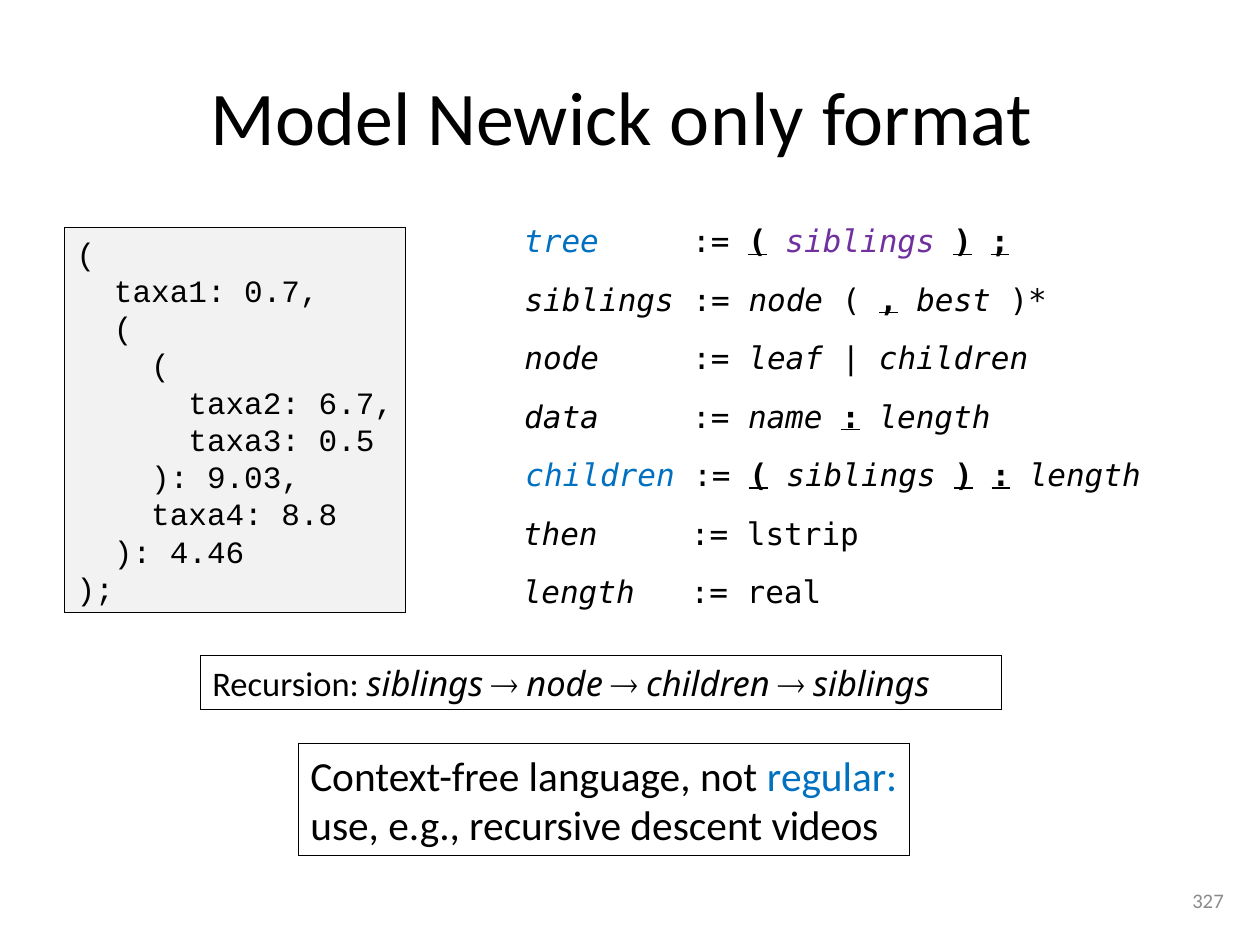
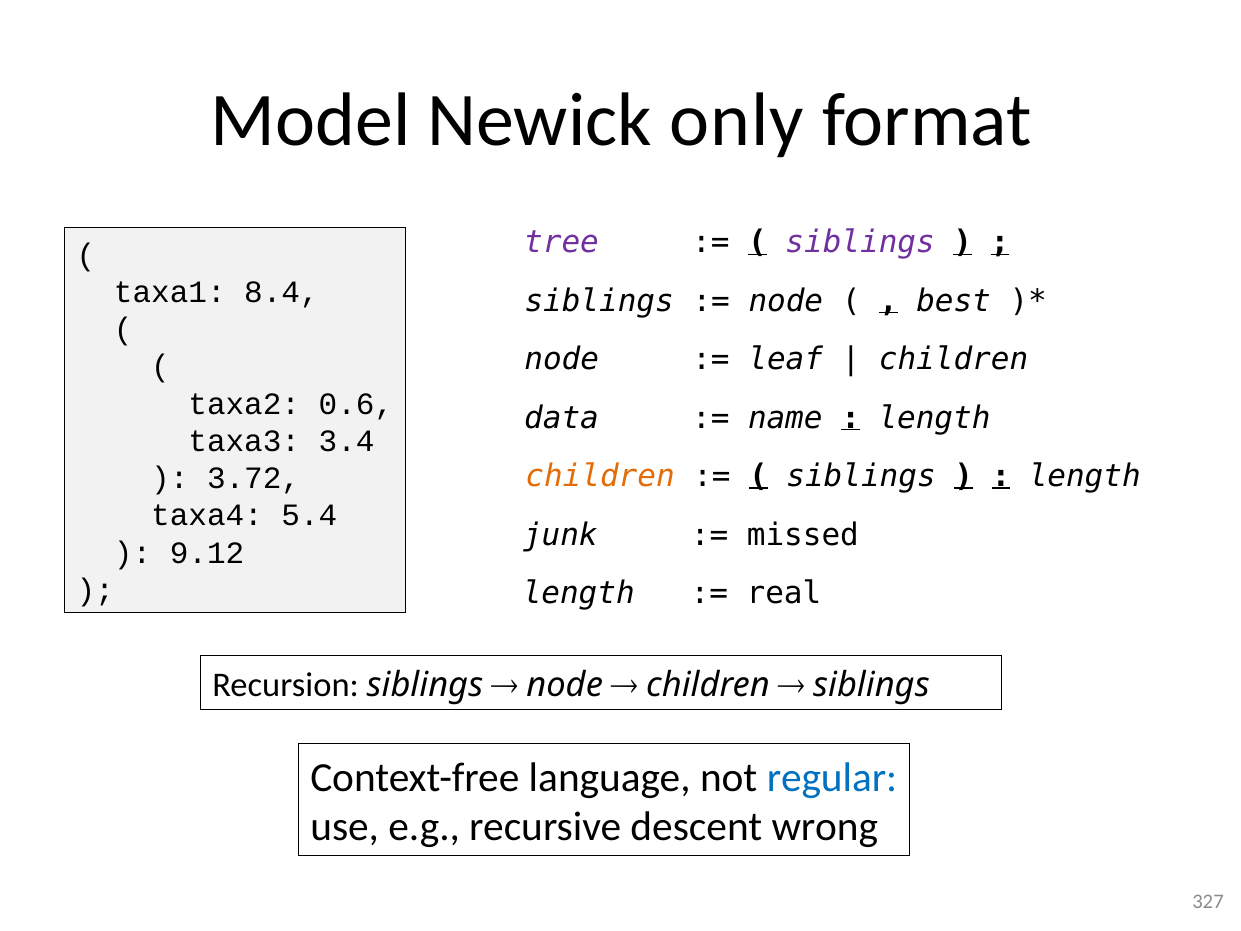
tree colour: blue -> purple (562, 243)
0.7: 0.7 -> 8.4 (281, 292)
6.7: 6.7 -> 0.6 (356, 404)
0.5: 0.5 -> 3.4 (347, 441)
children colour: blue -> orange (600, 476)
9.03: 9.03 -> 3.72 (254, 478)
8.8: 8.8 -> 5.4 (309, 515)
then: then -> junk (560, 535)
lstrip: lstrip -> missed (803, 535)
4.46: 4.46 -> 9.12 (207, 553)
videos: videos -> wrong (825, 827)
